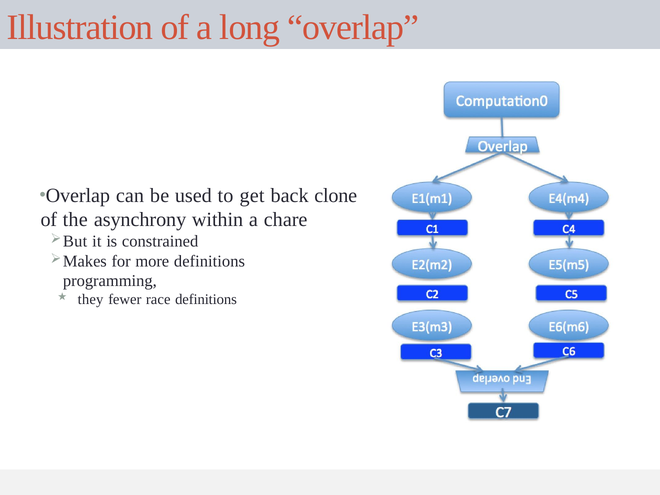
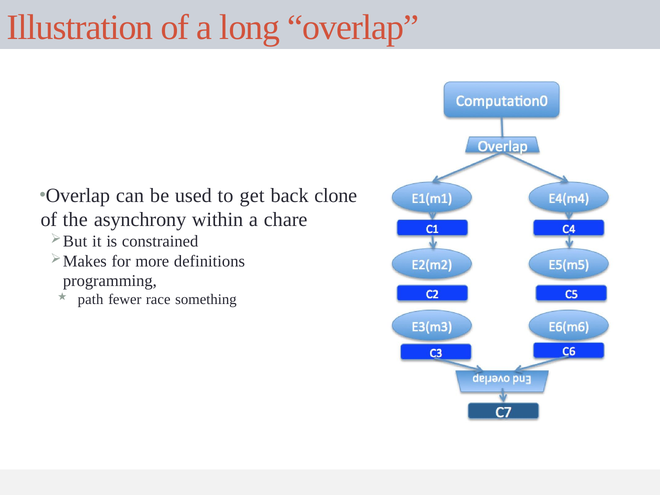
they: they -> path (91, 300)
race definitions: definitions -> something (206, 300)
